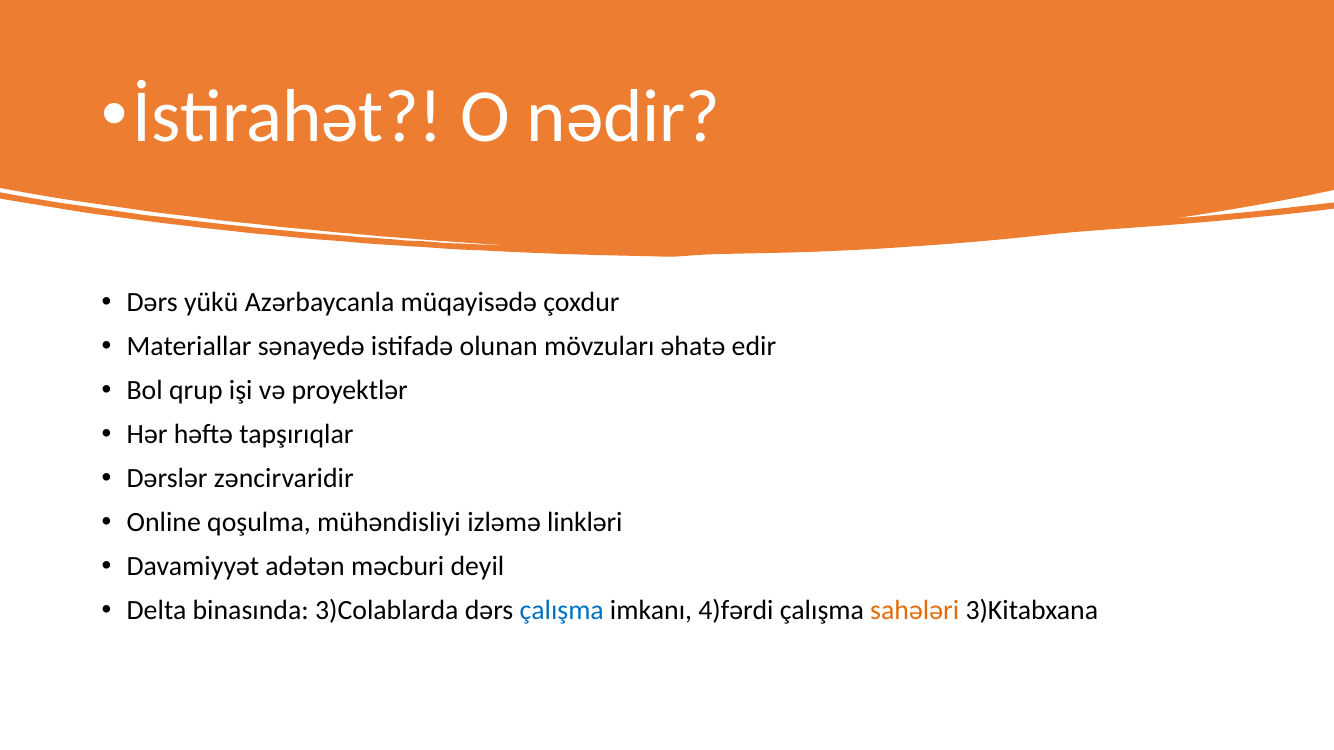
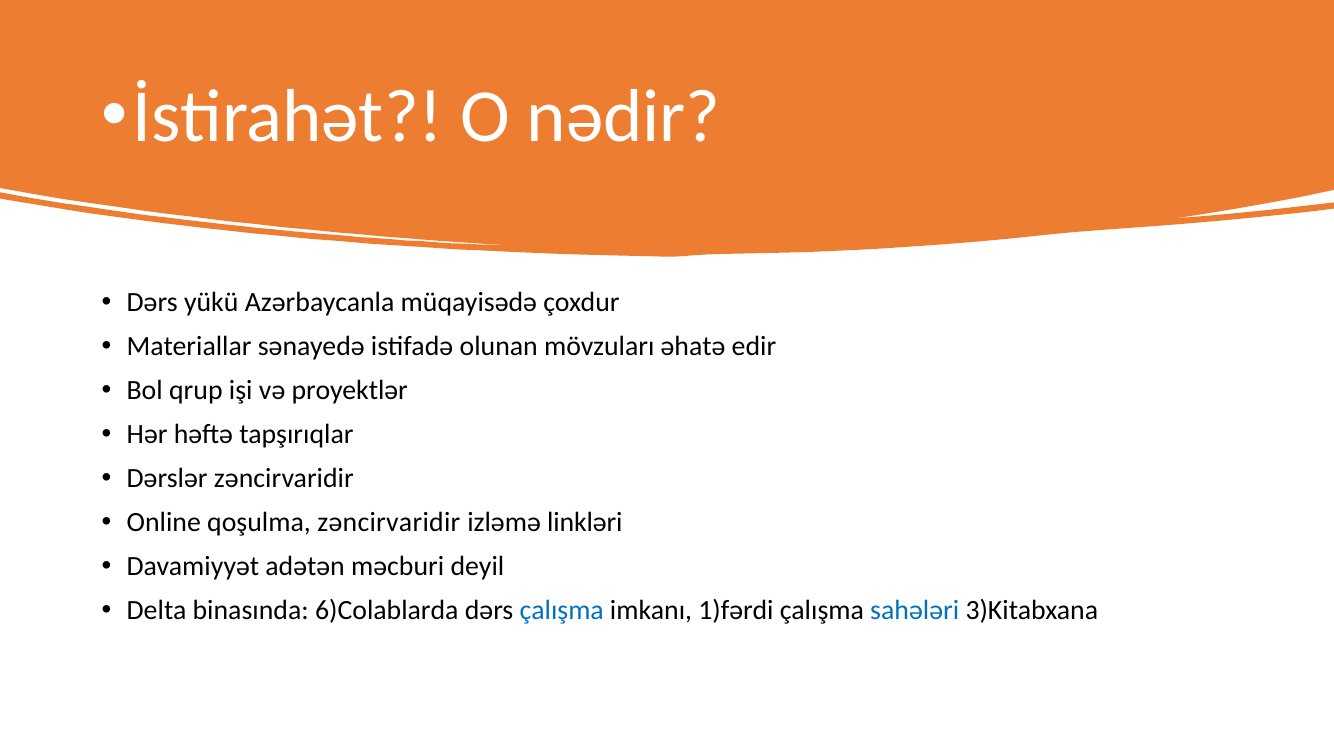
qoşulma mühəndisliyi: mühəndisliyi -> zəncirvaridir (389, 523)
3)Colablarda: 3)Colablarda -> 6)Colablarda (387, 611)
4)fərdi: 4)fərdi -> 1)fərdi (736, 611)
sahələri colour: orange -> blue (915, 611)
